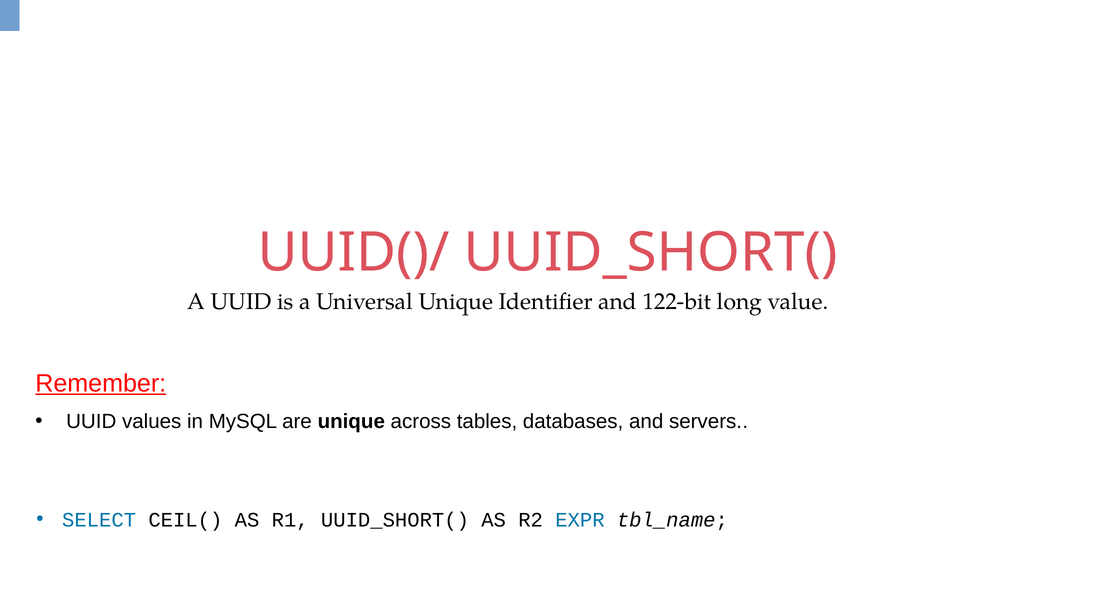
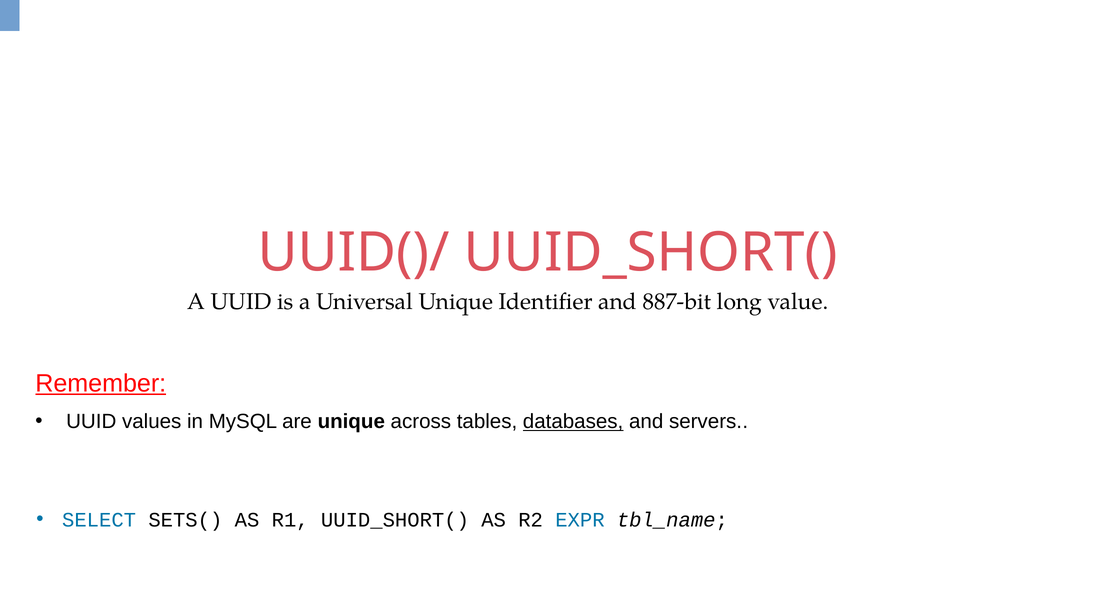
122-bit: 122-bit -> 887-bit (677, 302)
databases underline: none -> present (573, 422)
CEIL(: CEIL( -> SETS( (185, 520)
